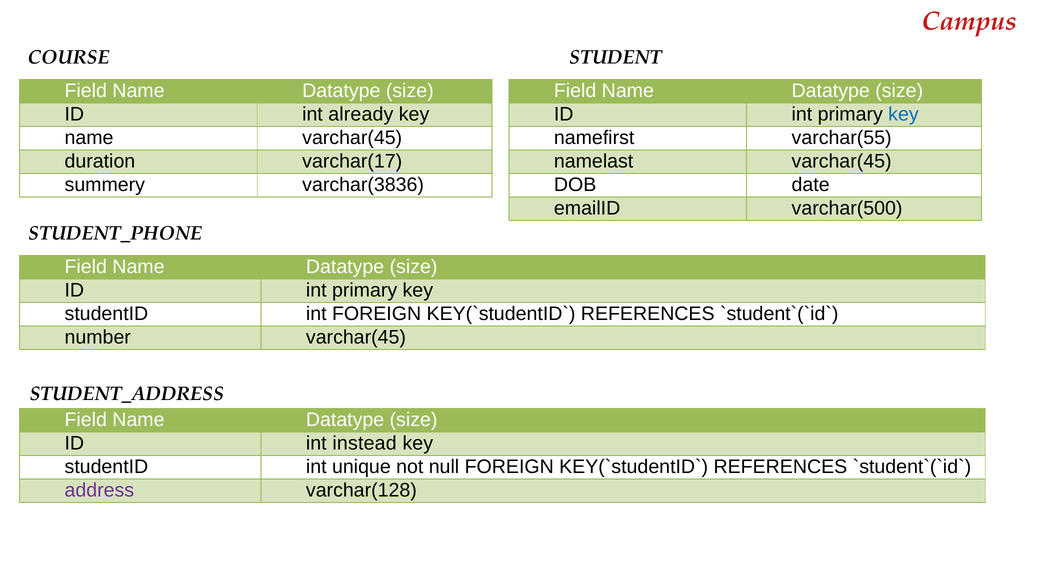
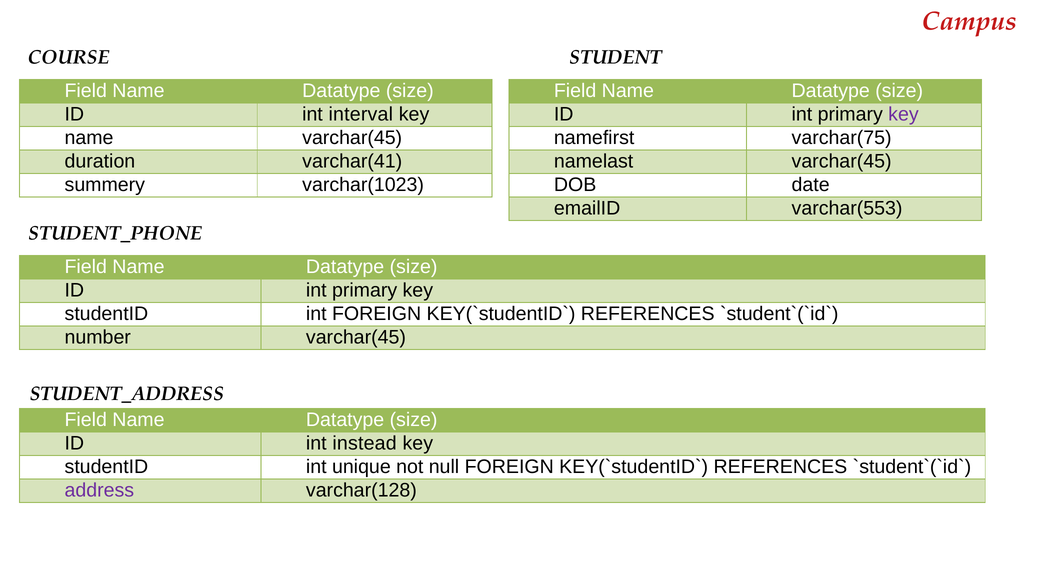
already: already -> interval (361, 114)
key colour: blue -> purple (903, 114)
varchar(55: varchar(55 -> varchar(75 (842, 138)
varchar(17: varchar(17 -> varchar(41 (352, 161)
varchar(3836: varchar(3836 -> varchar(1023 (363, 185)
varchar(500: varchar(500 -> varchar(553 (847, 208)
